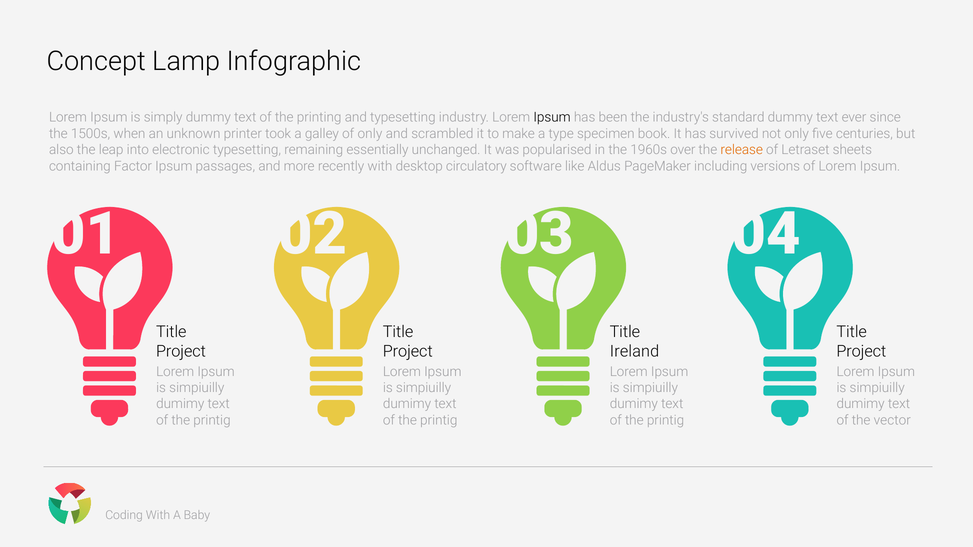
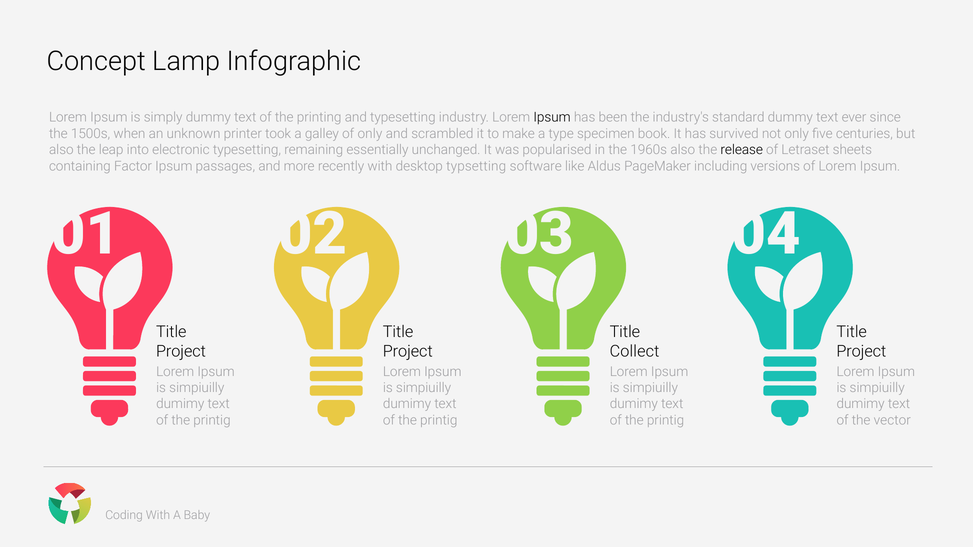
1960s over: over -> also (683, 150)
release colour: orange -> black (742, 150)
circulatory: circulatory -> typsetting (476, 166)
Ireland: Ireland -> Collect (635, 352)
